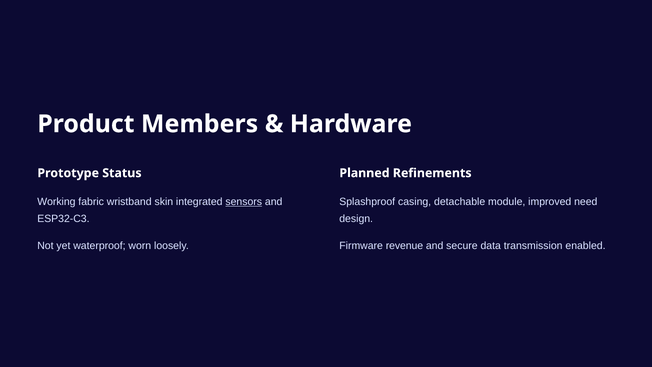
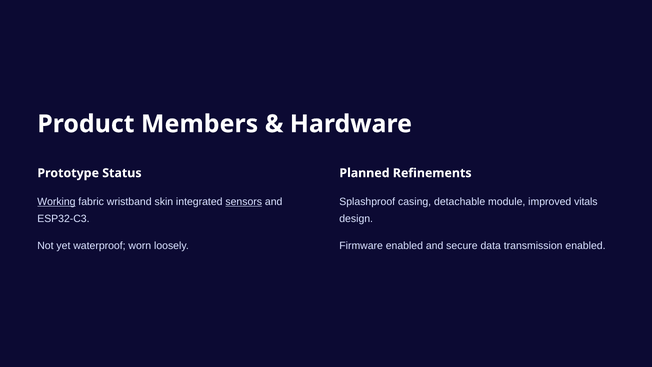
Working underline: none -> present (56, 202)
need: need -> vitals (586, 202)
Firmware revenue: revenue -> enabled (404, 246)
